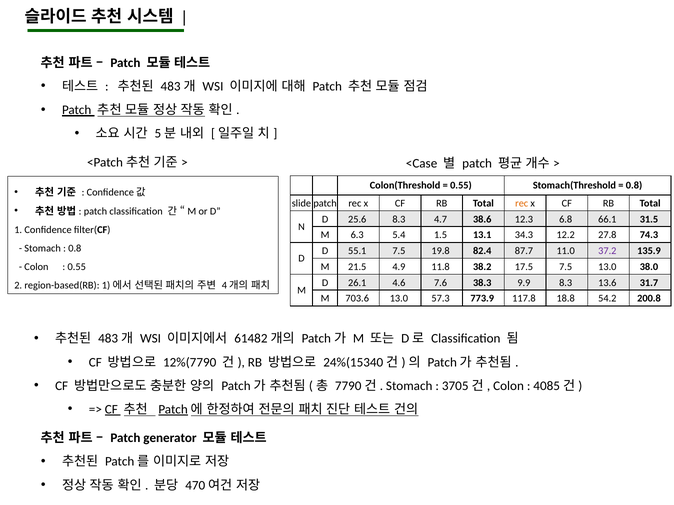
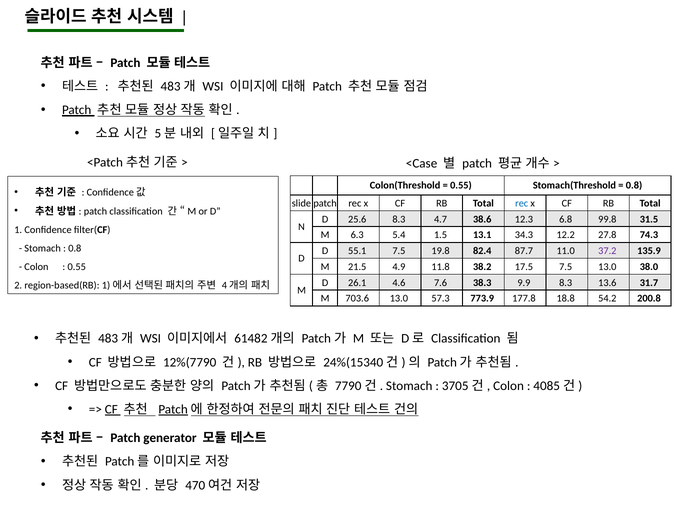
rec colour: orange -> blue (522, 204)
66.1: 66.1 -> 99.8 (607, 219)
117.8: 117.8 -> 177.8 (524, 299)
